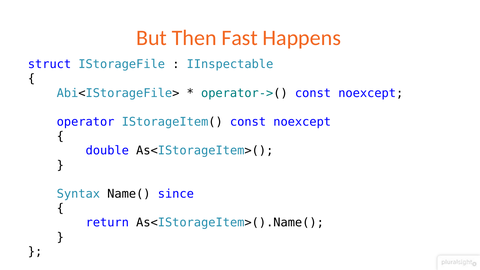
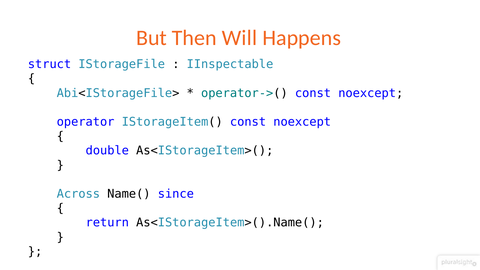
Fast: Fast -> Will (239, 38)
Syntax: Syntax -> Across (78, 194)
